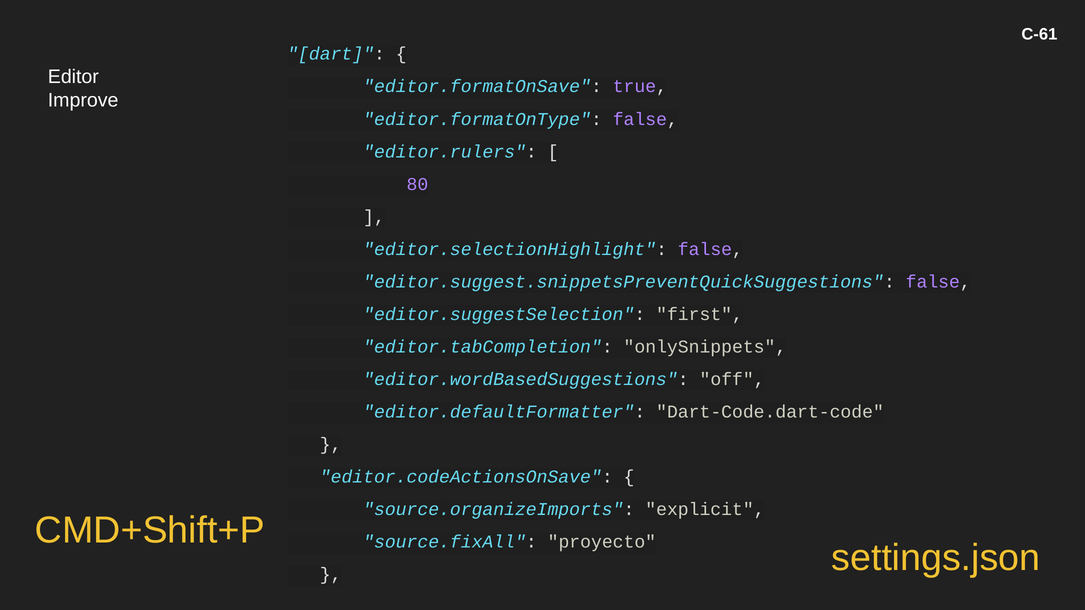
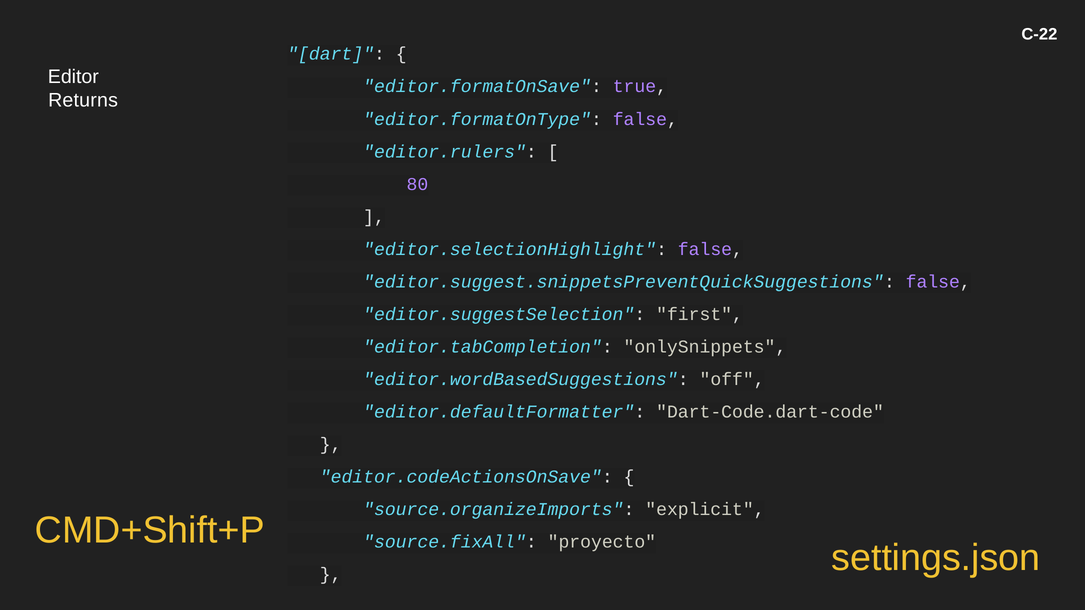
C-61: C-61 -> C-22 (1039, 34)
Improve: Improve -> Returns (83, 100)
